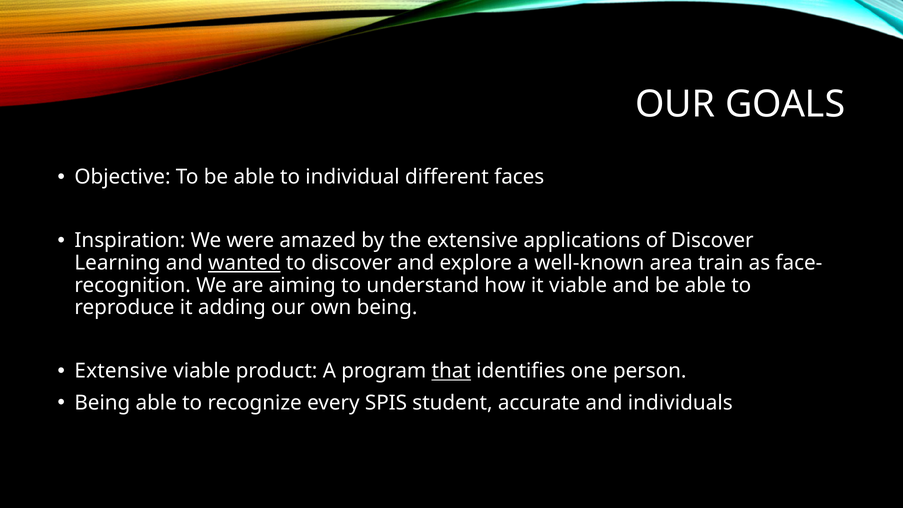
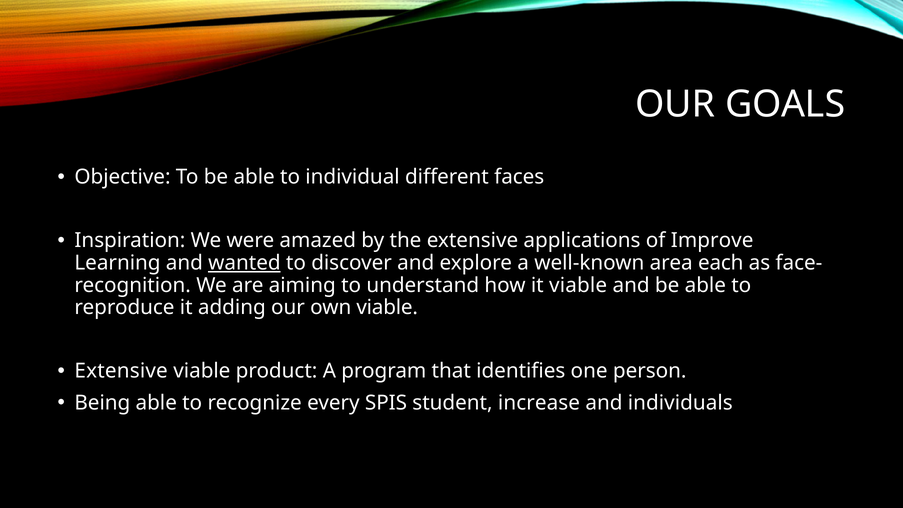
of Discover: Discover -> Improve (712, 240)
train: train -> each (721, 263)
own being: being -> viable (387, 307)
that underline: present -> none (451, 371)
accurate: accurate -> increase (539, 403)
